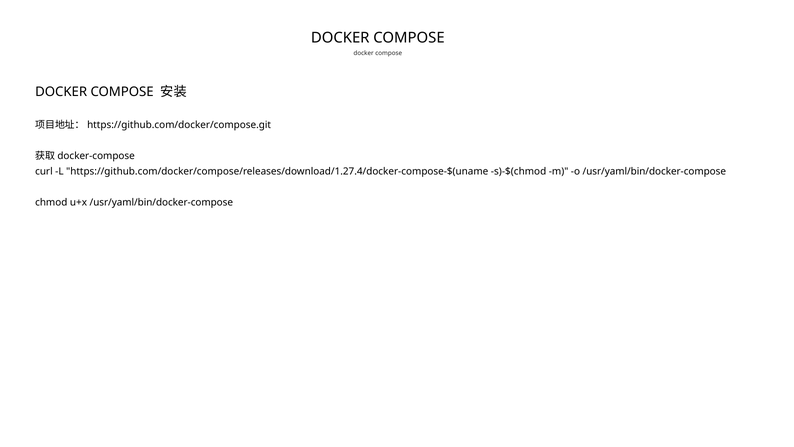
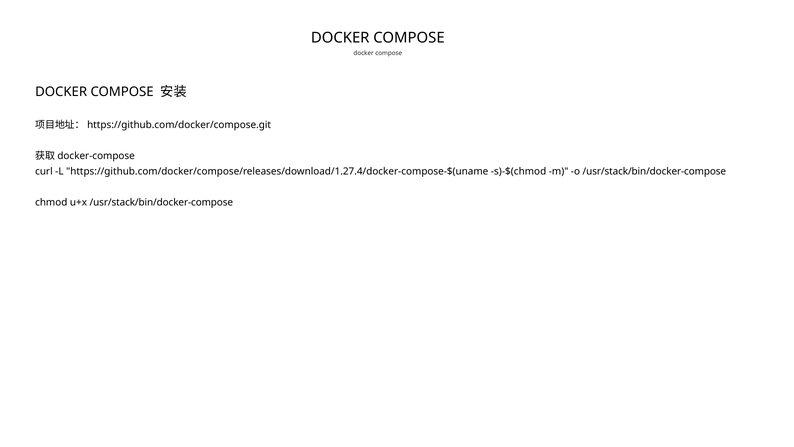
o /usr/yaml/bin/docker-compose: /usr/yaml/bin/docker-compose -> /usr/stack/bin/docker-compose (654, 171)
u+x /usr/yaml/bin/docker-compose: /usr/yaml/bin/docker-compose -> /usr/stack/bin/docker-compose (161, 202)
